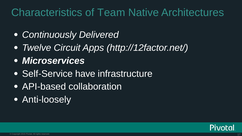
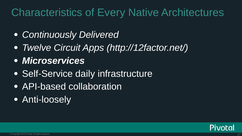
Team: Team -> Every (111, 13)
have: have -> daily (85, 74)
